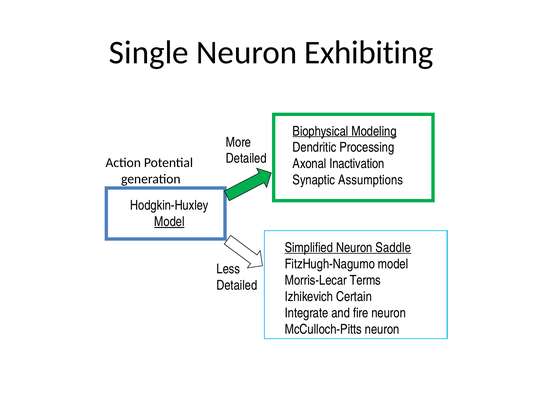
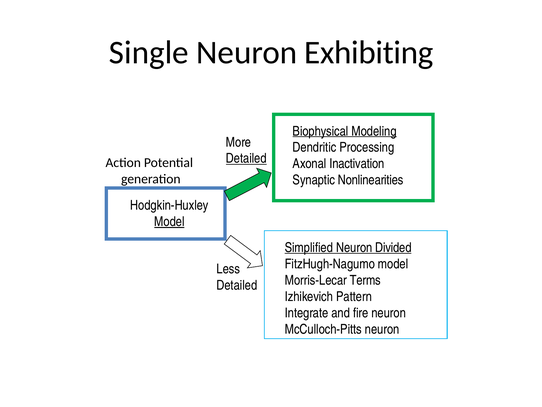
Detailed underline: none -> present (246, 158)
Assumptions: Assumptions -> Nonlinearities (371, 180)
Saddle: Saddle -> Divided (393, 248)
Certain: Certain -> Pattern (354, 296)
